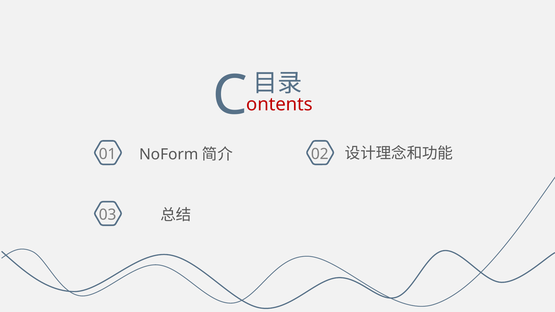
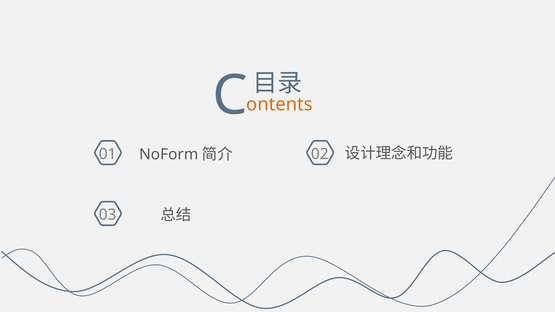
ontents colour: red -> orange (280, 104)
